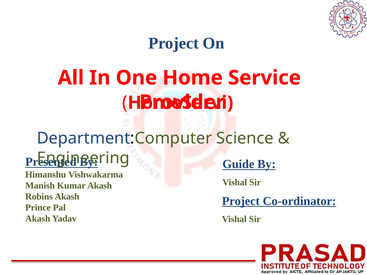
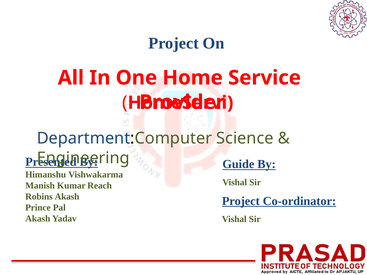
Kumar Akash: Akash -> Reach (100, 186)
